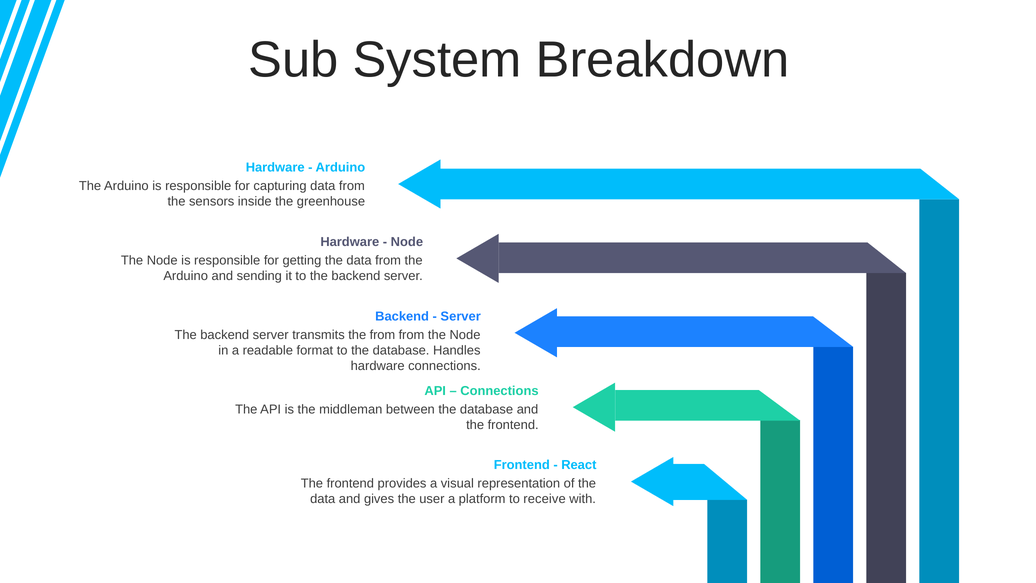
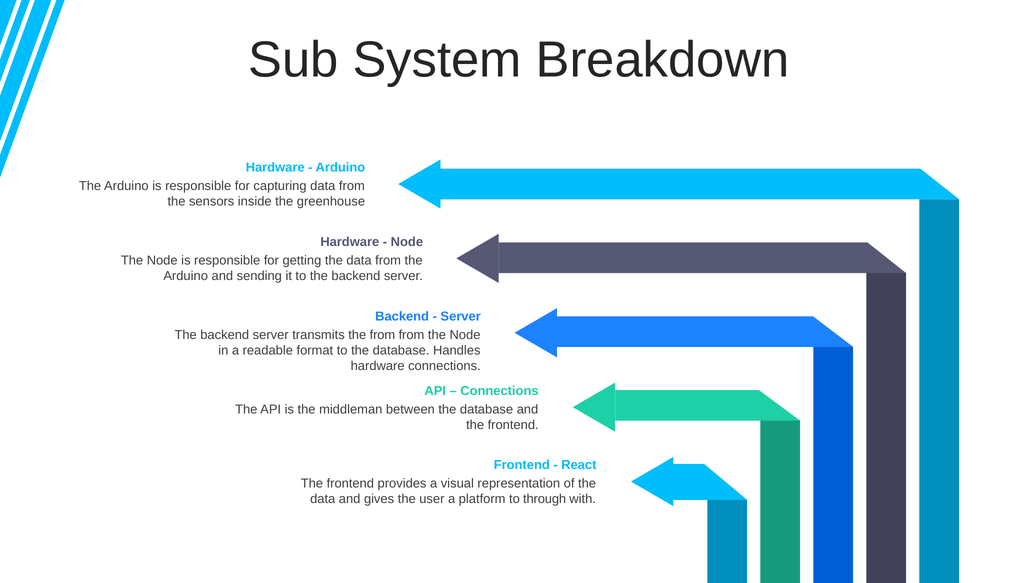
receive: receive -> through (545, 499)
